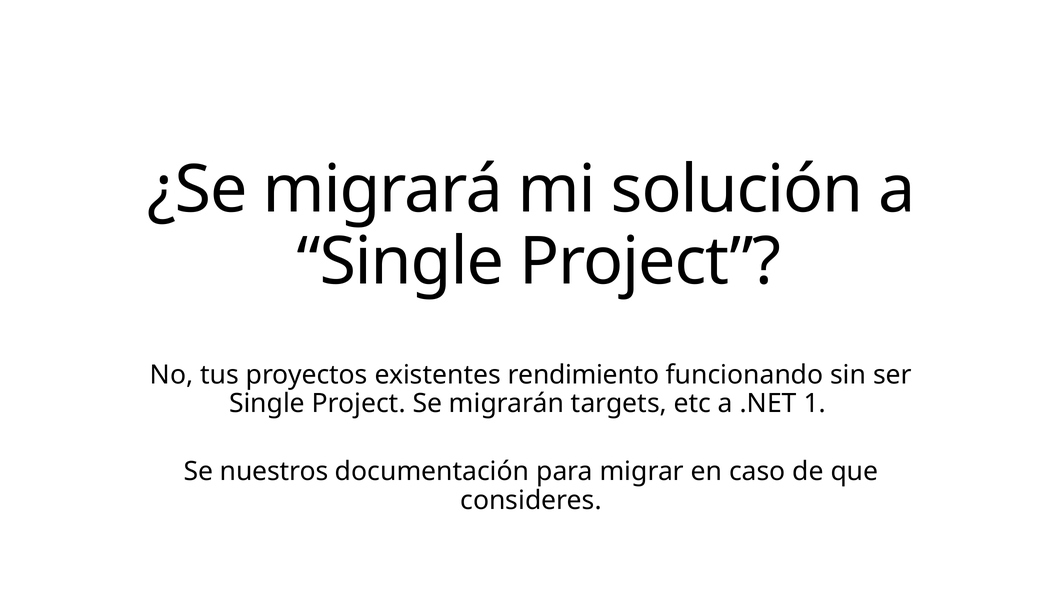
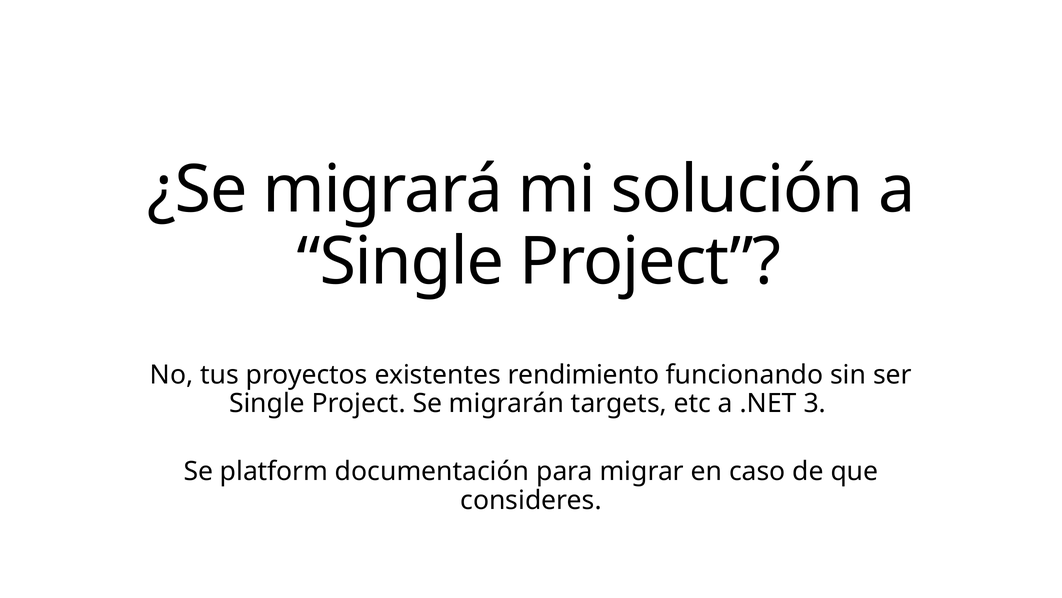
1: 1 -> 3 (815, 403)
nuestros: nuestros -> platform (274, 471)
